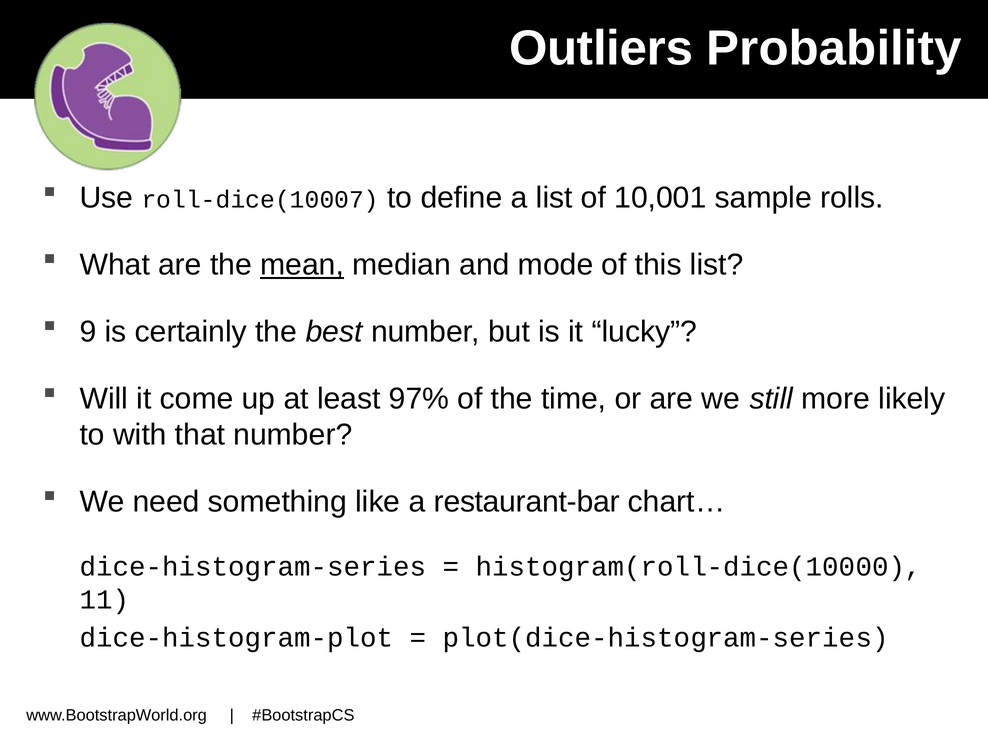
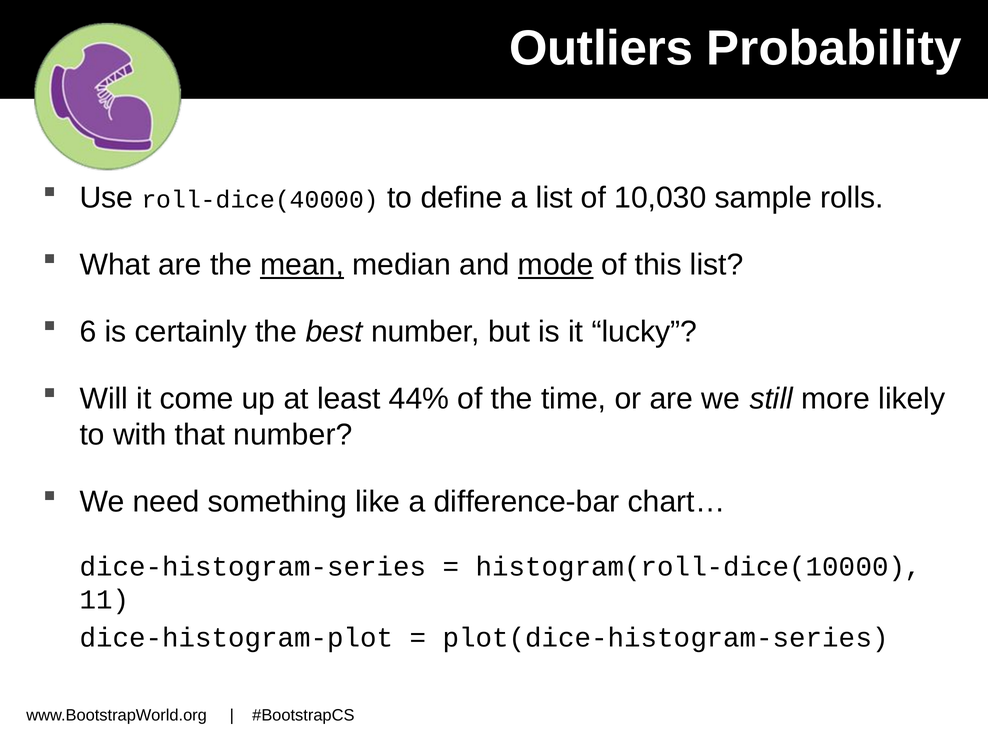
roll-dice(10007: roll-dice(10007 -> roll-dice(40000 (260, 200)
10,001: 10,001 -> 10,030 (660, 198)
mode underline: none -> present (556, 265)
9: 9 -> 6 (88, 332)
97%: 97% -> 44% (419, 399)
restaurant-bar: restaurant-bar -> difference-bar (527, 502)
